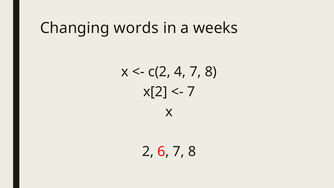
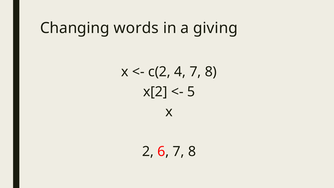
weeks: weeks -> giving (215, 28)
7: 7 -> 5 (191, 92)
